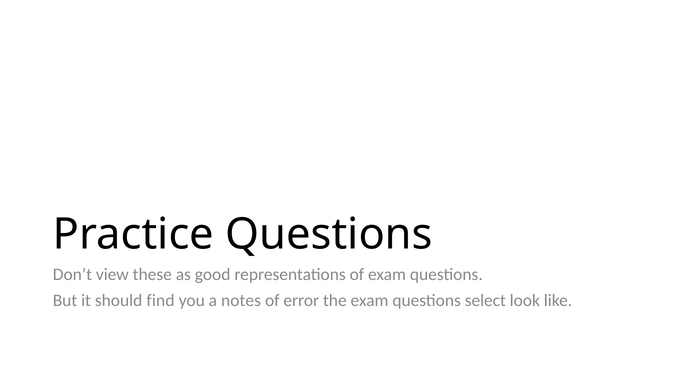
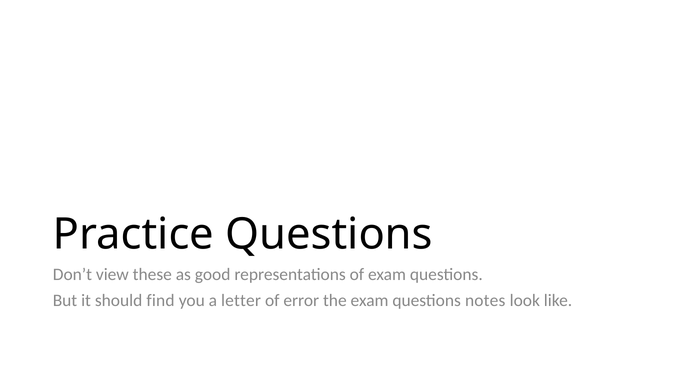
notes: notes -> letter (241, 300)
select: select -> notes (485, 300)
